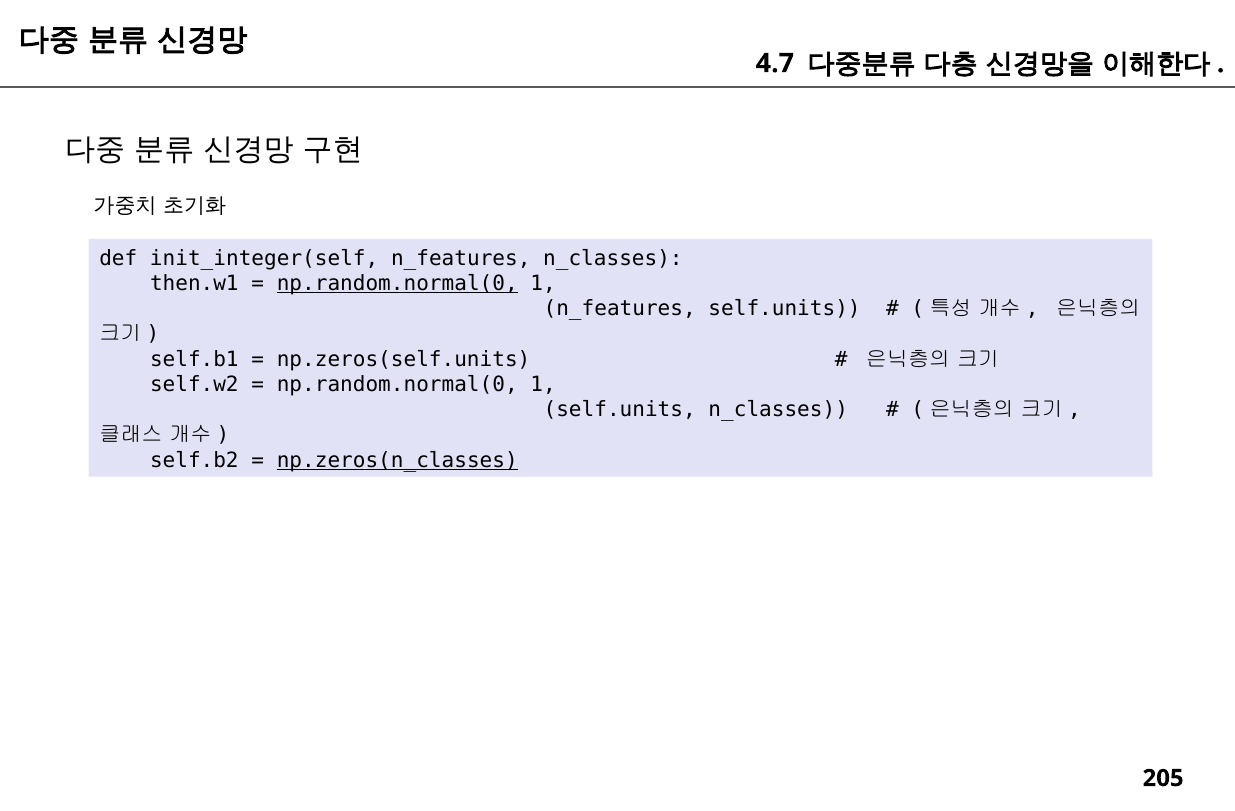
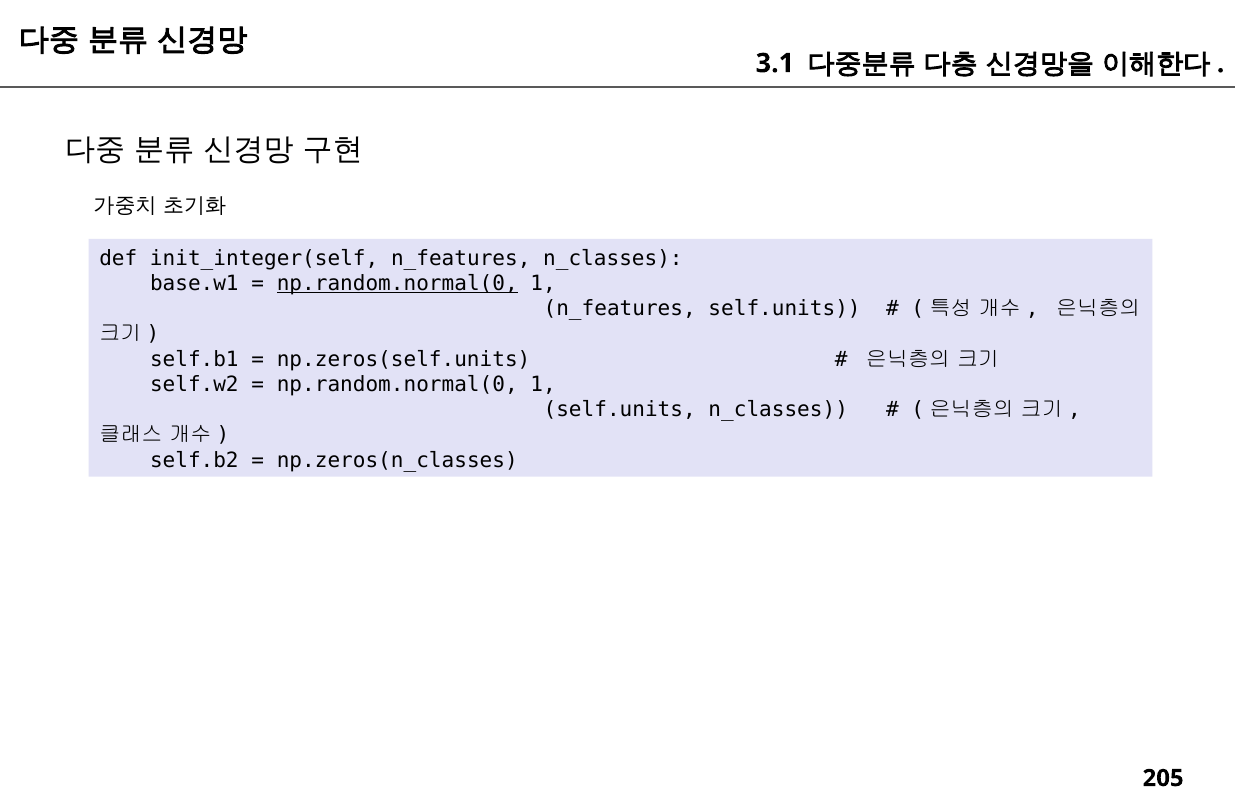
4.7: 4.7 -> 3.1 (775, 63)
then.w1: then.w1 -> base.w1 (194, 284)
np.zeros(n_classes underline: present -> none (397, 460)
